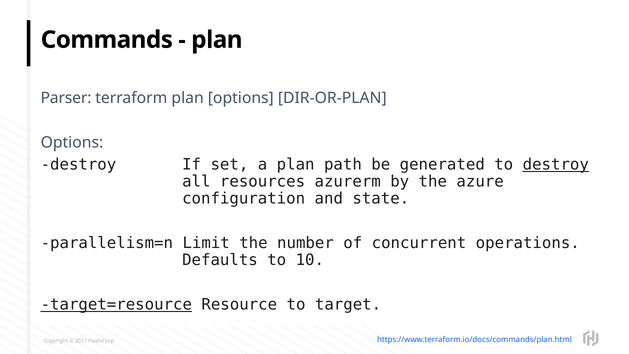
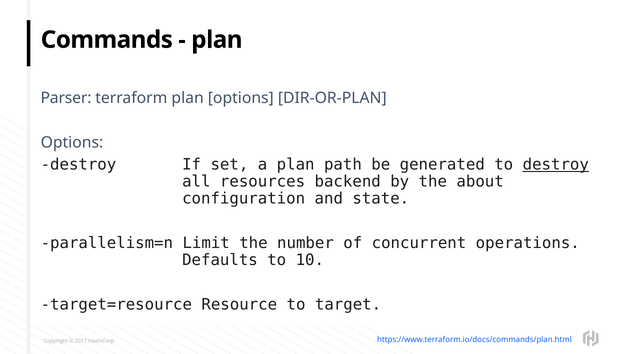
azurerm: azurerm -> backend (348, 182)
azure: azure -> about (480, 182)
target=resource underline: present -> none (116, 304)
